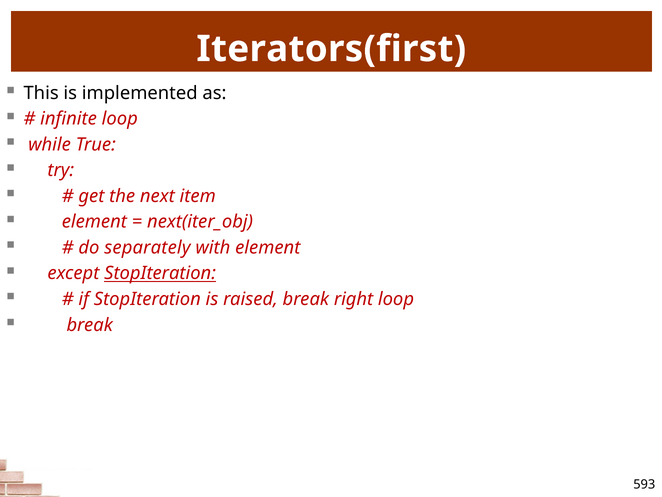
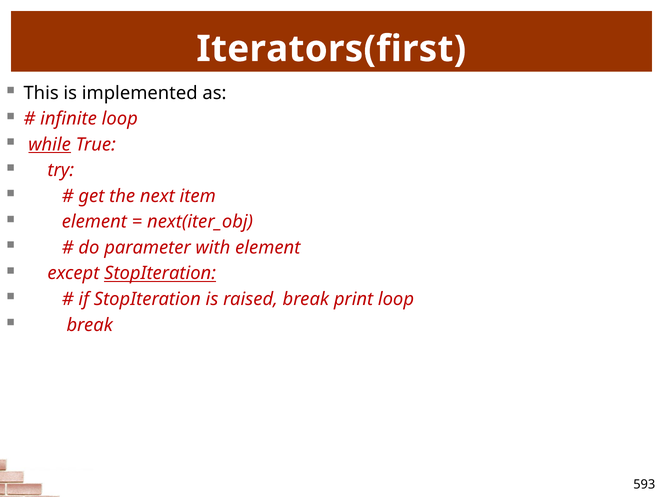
while underline: none -> present (50, 144)
separately: separately -> parameter (148, 247)
right: right -> print (354, 299)
